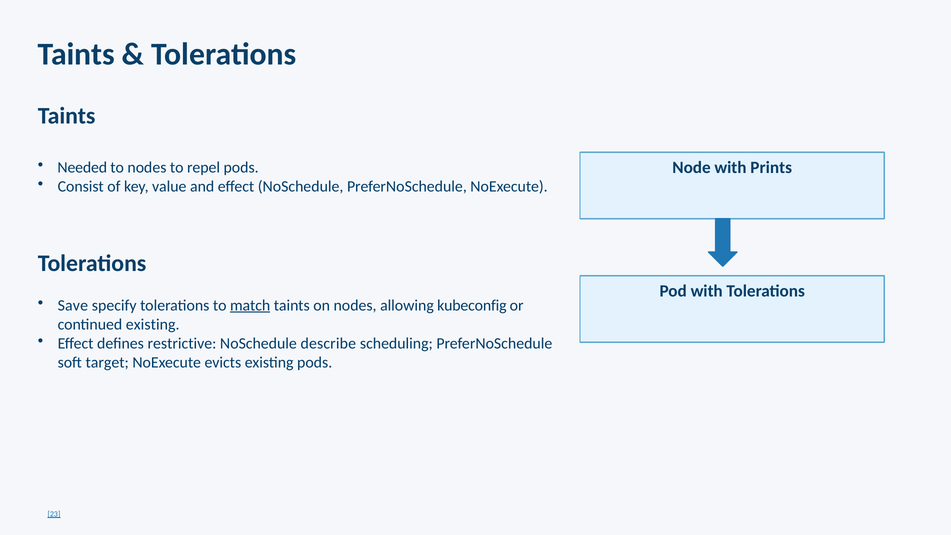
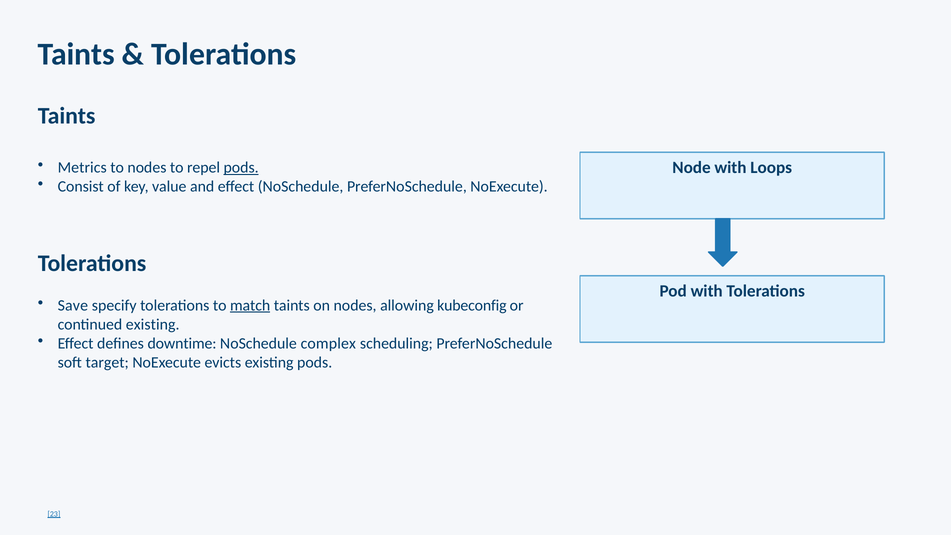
Needed: Needed -> Metrics (82, 167)
pods underline: none -> present (241, 167)
Prints: Prints -> Loops (771, 168)
restrictive: restrictive -> downtime (182, 343)
describe: describe -> complex (328, 343)
